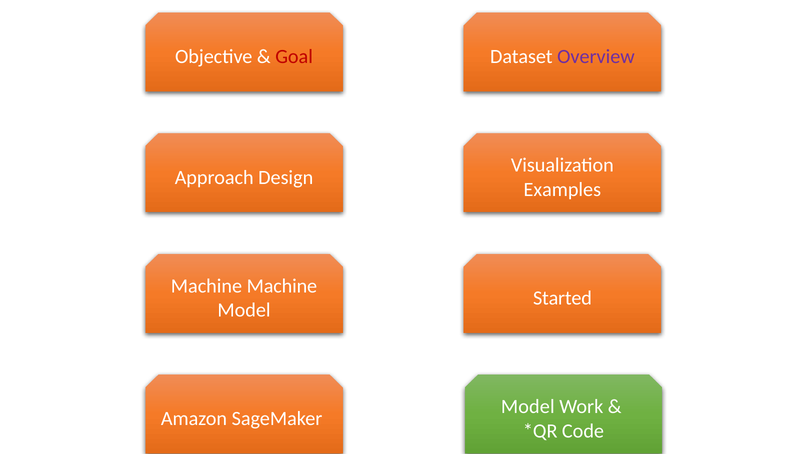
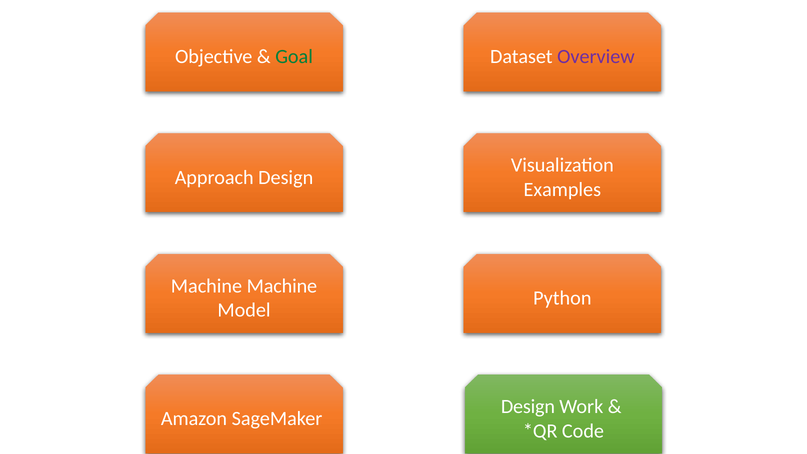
Goal colour: red -> green (294, 57)
Started: Started -> Python (562, 298)
Model: Model -> Design (528, 407)
